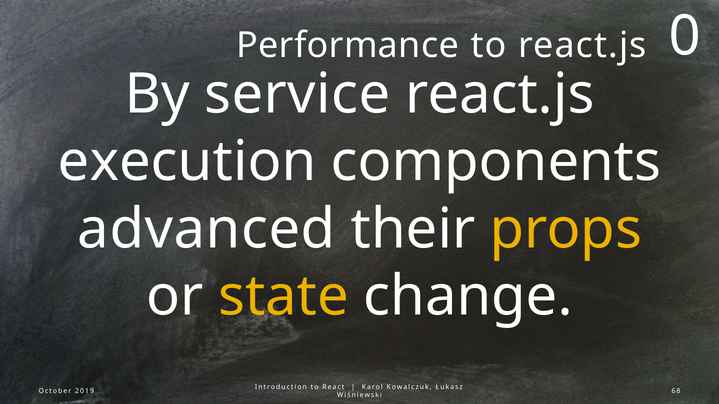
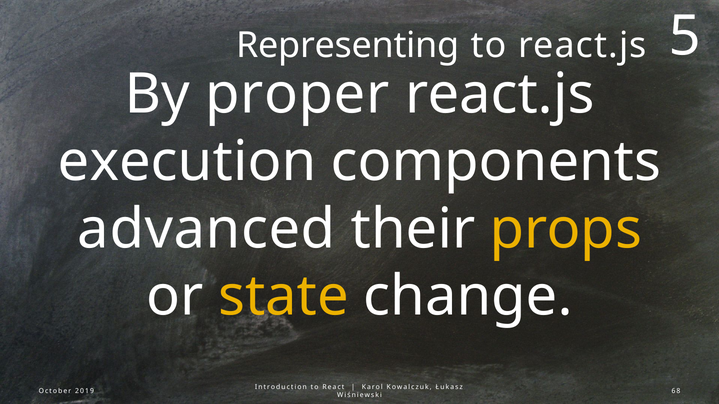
Performance: Performance -> Representing (348, 45)
0: 0 -> 5 (685, 36)
service: service -> proper (297, 94)
